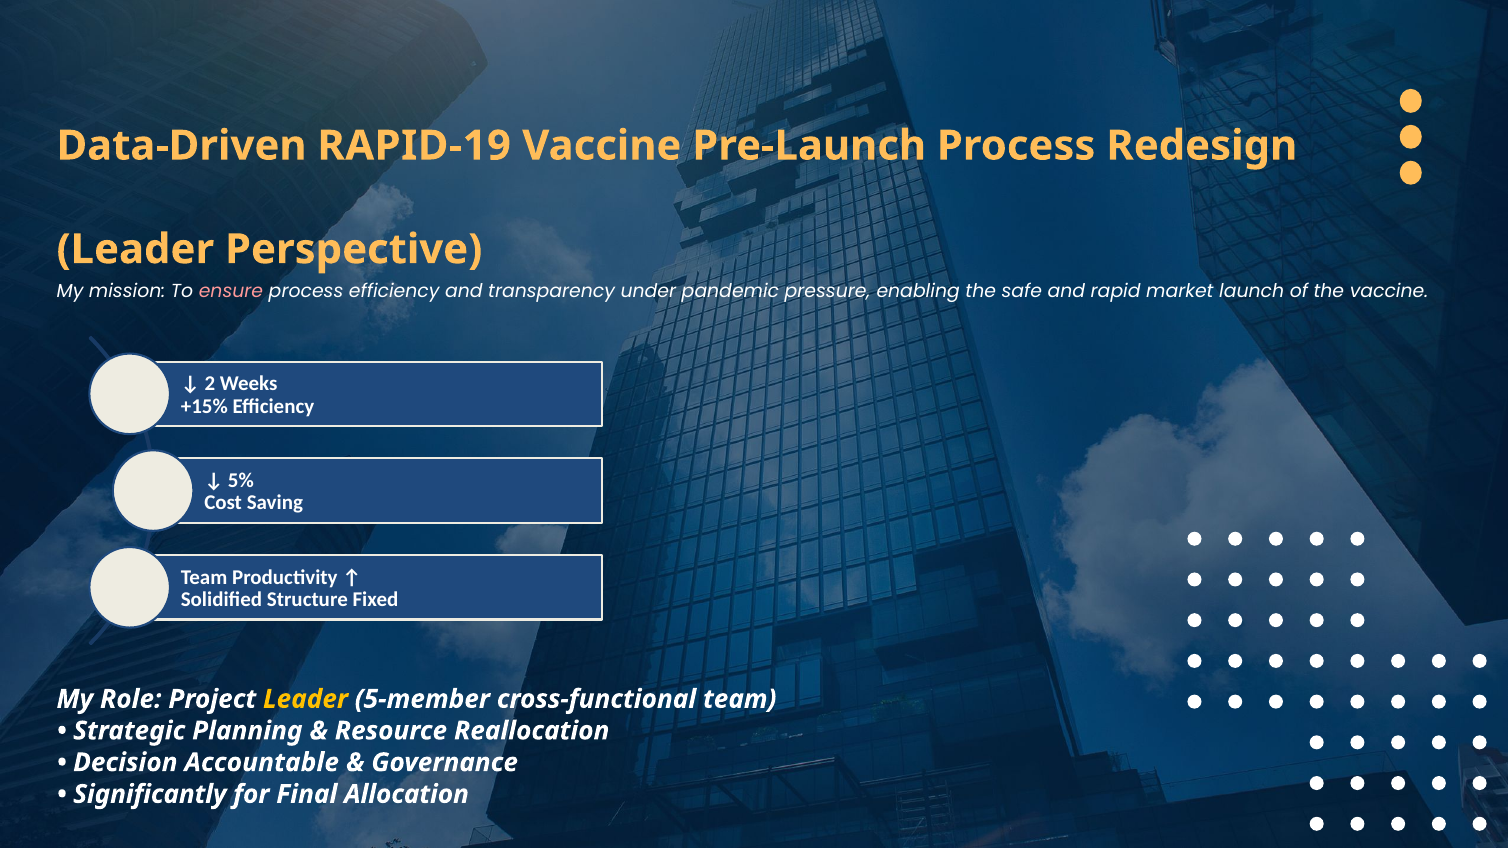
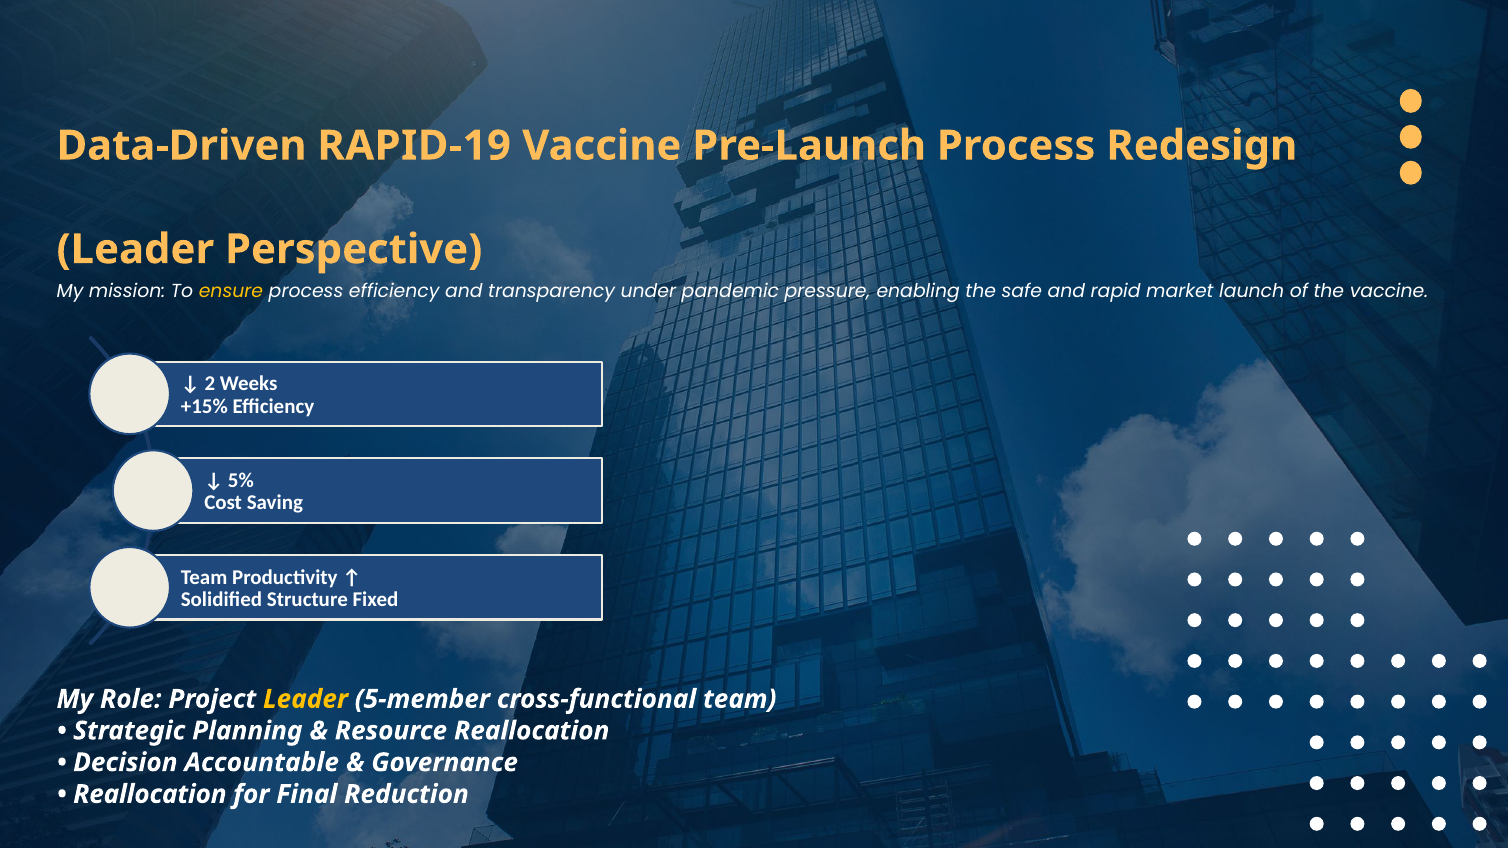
ensure colour: pink -> yellow (231, 291)
Significantly: Significantly -> Reallocation (150, 794)
Allocation: Allocation -> Reduction (406, 794)
